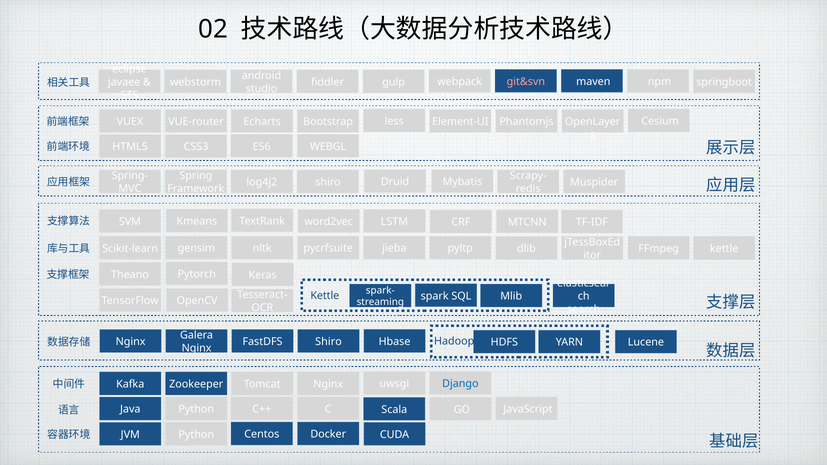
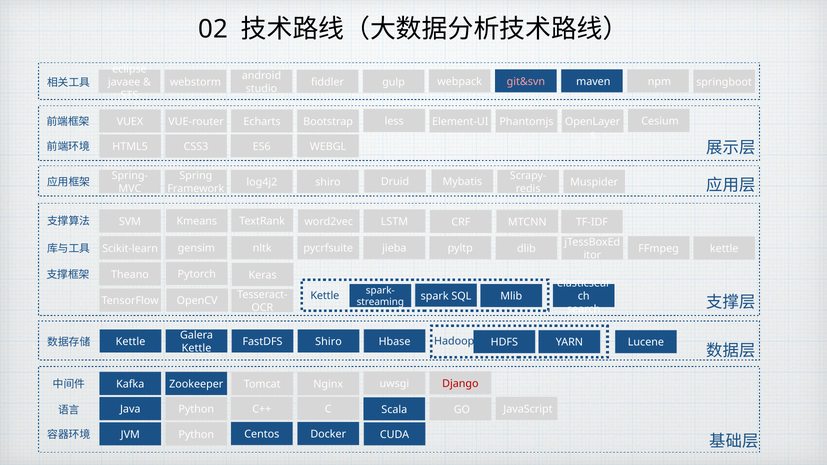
Nginx: Nginx -> Kettle (131, 342)
Nginx: Nginx -> Kettle (197, 348)
Django colour: blue -> red (460, 384)
